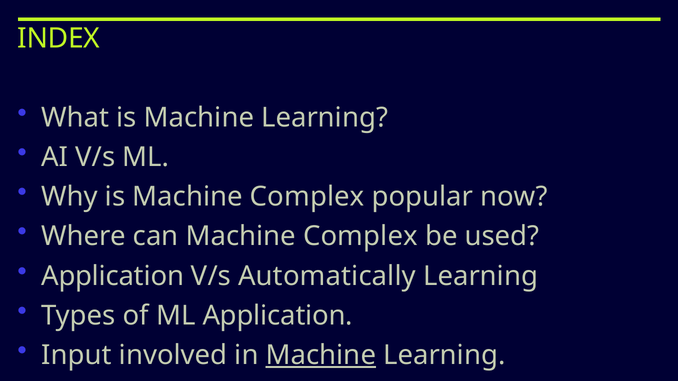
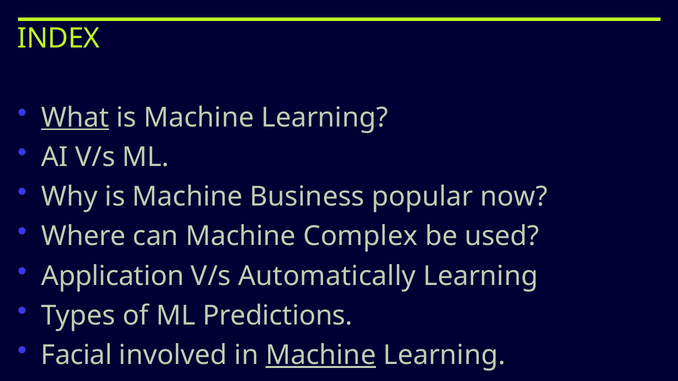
What underline: none -> present (75, 118)
is Machine Complex: Complex -> Business (307, 197)
ML Application: Application -> Predictions (278, 316)
Input: Input -> Facial (77, 356)
